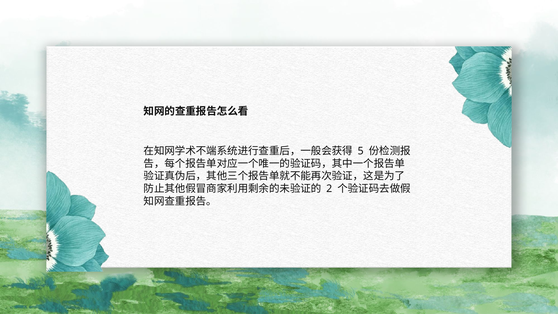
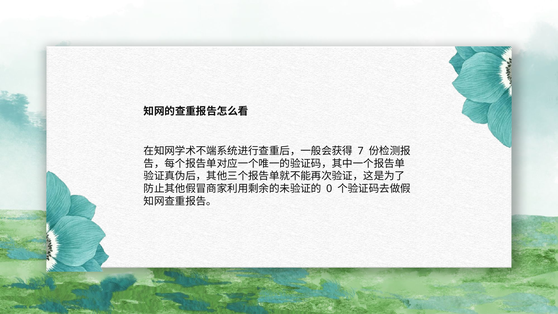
5: 5 -> 7 (361, 151)
2: 2 -> 0 (329, 189)
